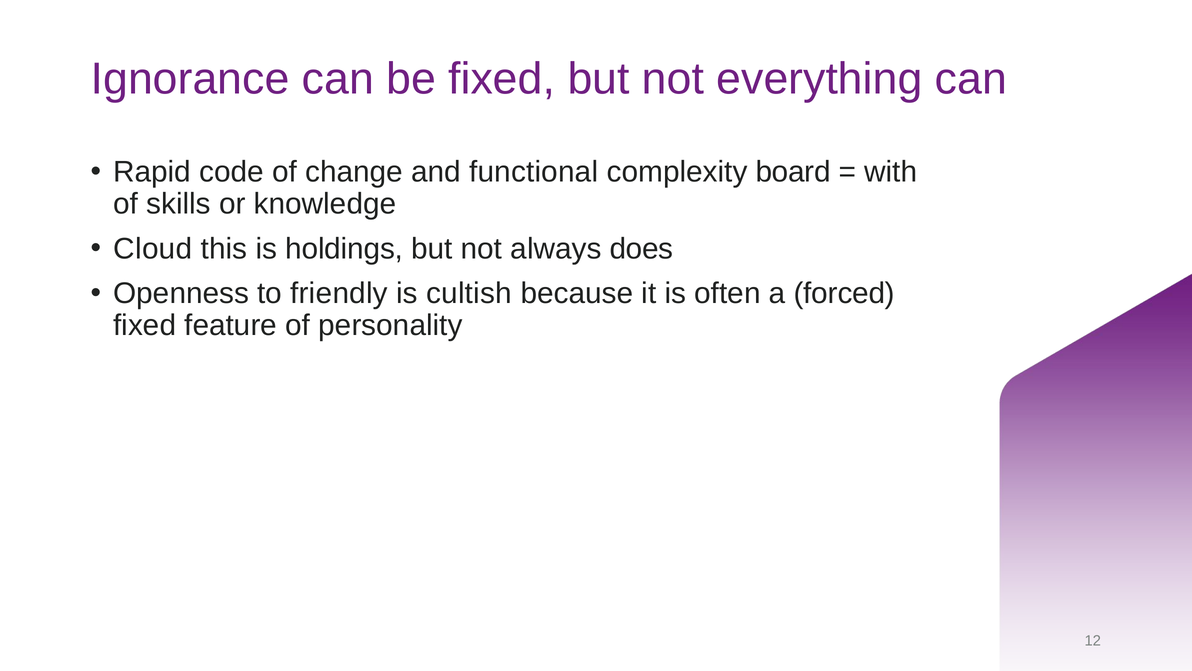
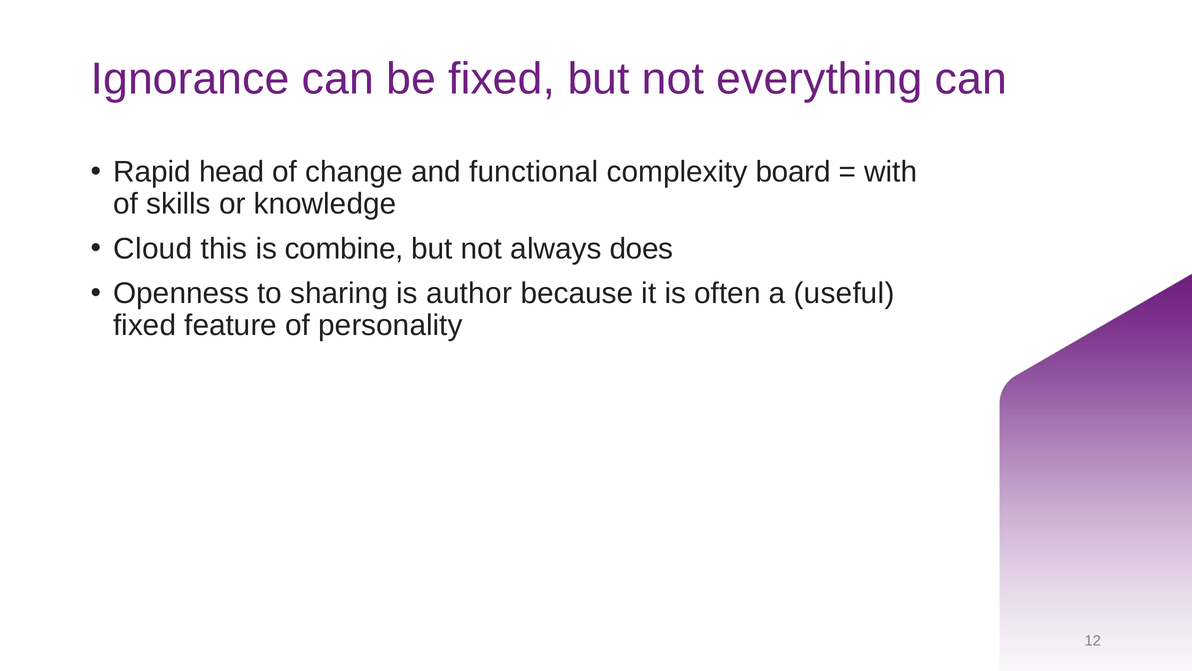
code: code -> head (232, 172)
holdings: holdings -> combine (344, 249)
friendly: friendly -> sharing (339, 293)
cultish: cultish -> author (469, 293)
forced: forced -> useful (844, 293)
